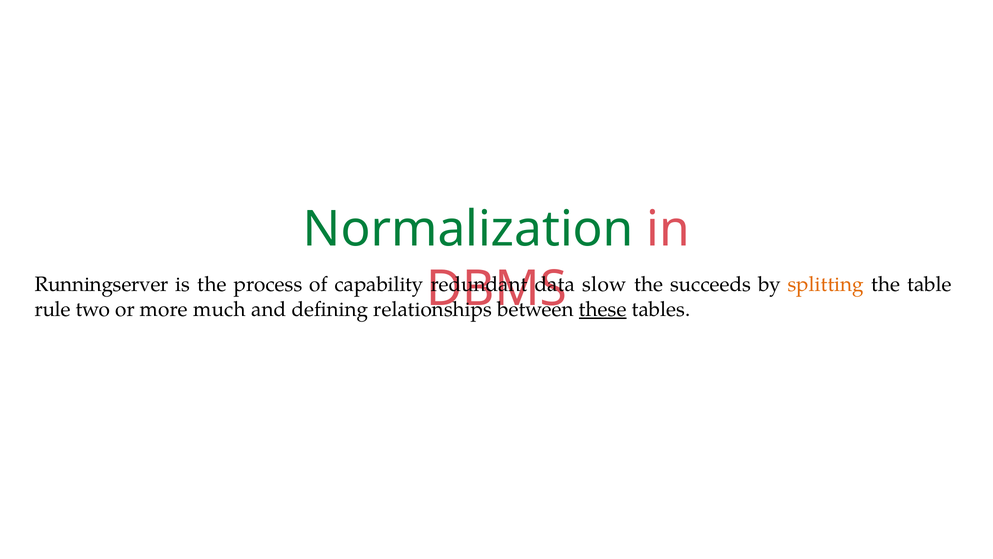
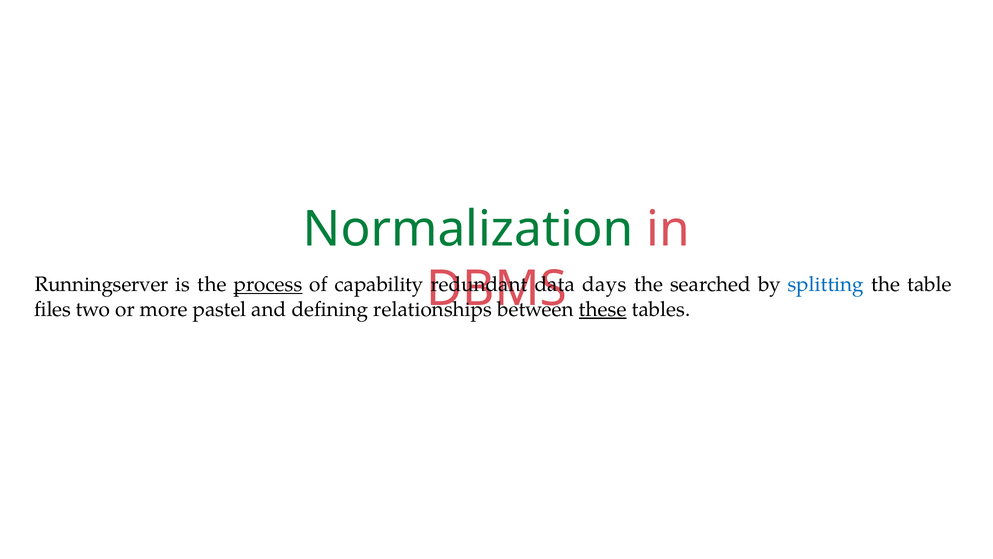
process underline: none -> present (268, 284)
slow: slow -> days (604, 284)
succeeds: succeeds -> searched (711, 284)
splitting colour: orange -> blue (826, 284)
rule: rule -> files (53, 309)
much: much -> pastel (220, 309)
